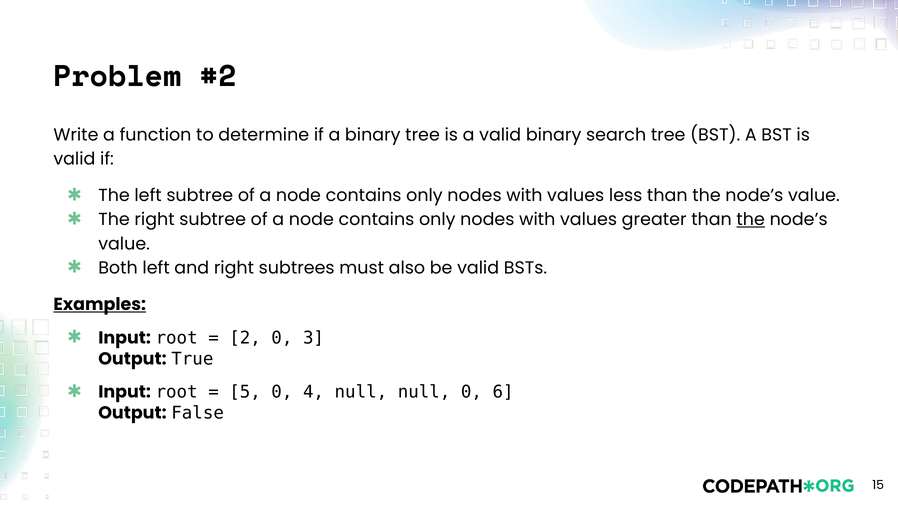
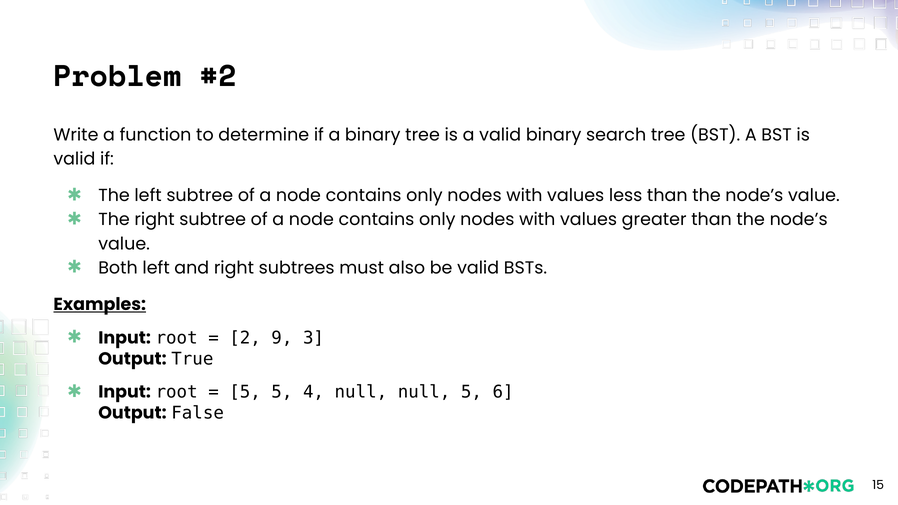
the underline: present -> none (751, 220)
2 0: 0 -> 9 (282, 338)
5 0: 0 -> 5 (282, 392)
null 0: 0 -> 5 (471, 392)
